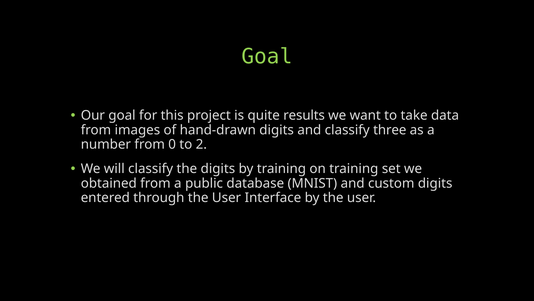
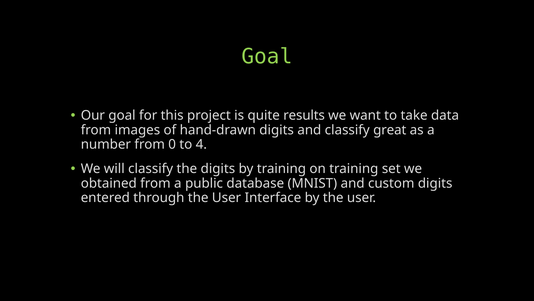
three: three -> great (390, 130)
2: 2 -> 4 (201, 144)
